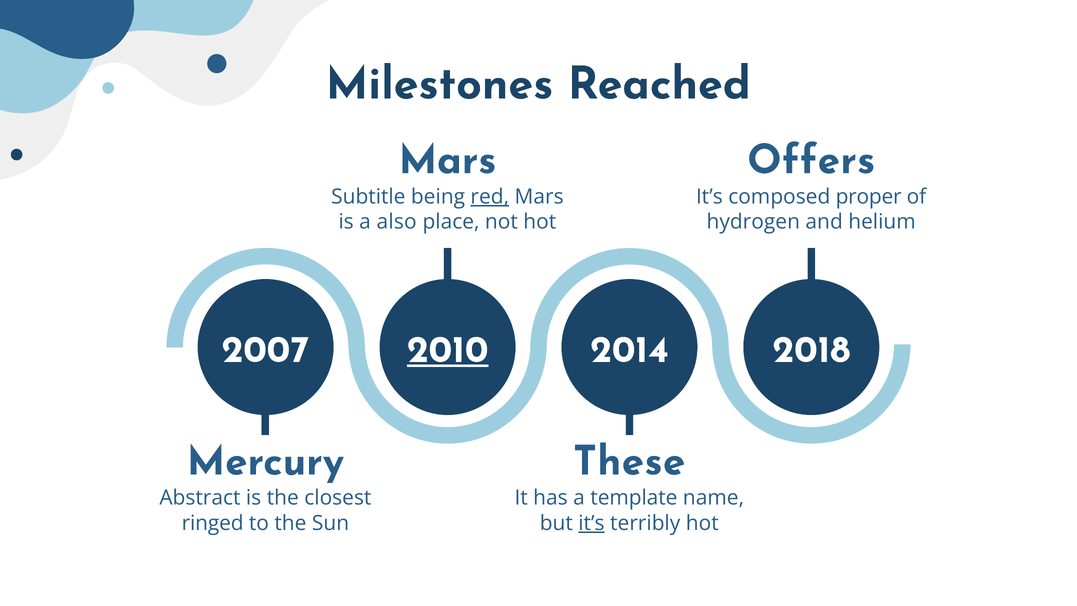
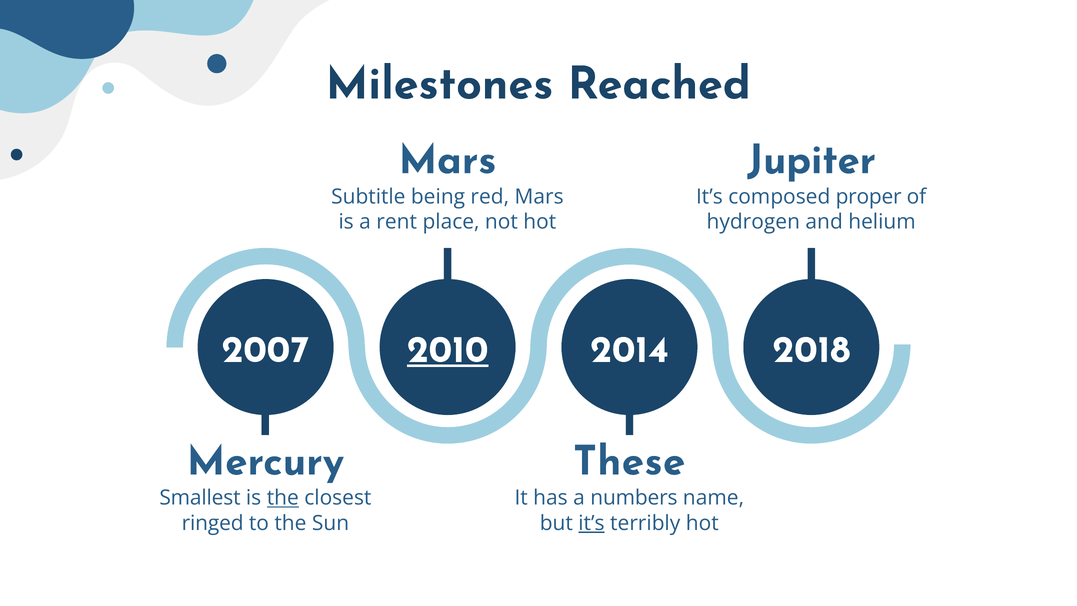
Offers: Offers -> Jupiter (812, 160)
red underline: present -> none (490, 197)
also: also -> rent (397, 222)
Abstract: Abstract -> Smallest (200, 498)
the underline: none -> present (283, 498)
template: template -> numbers (634, 498)
